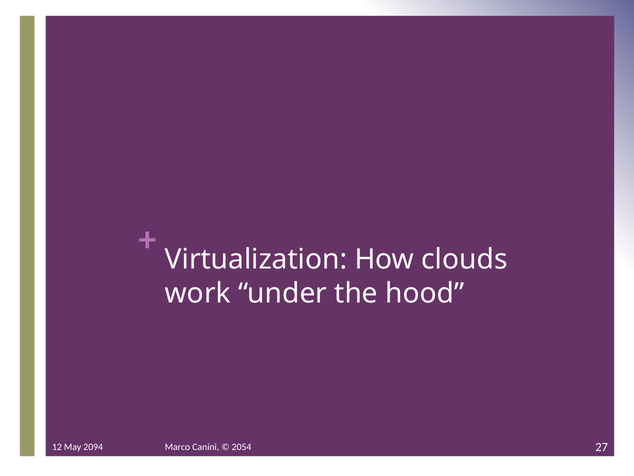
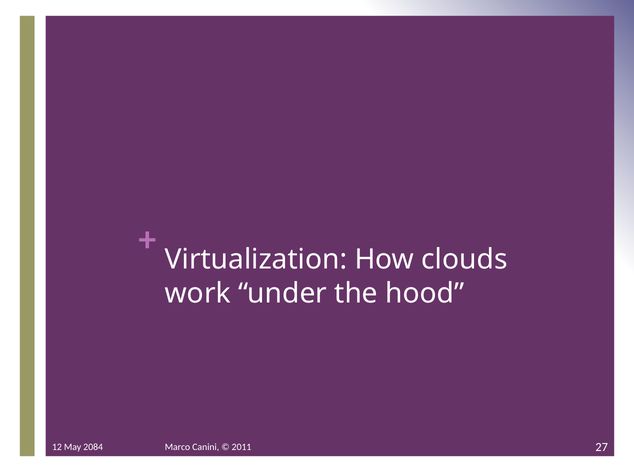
2054: 2054 -> 2011 (242, 446)
2094: 2094 -> 2084 (93, 447)
